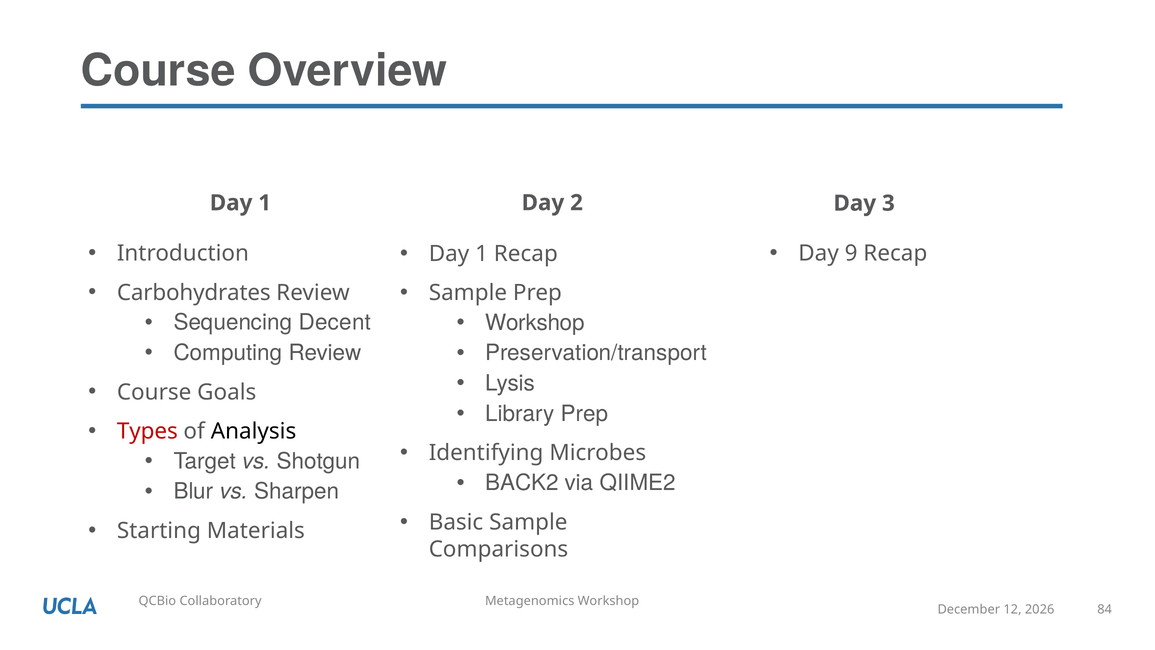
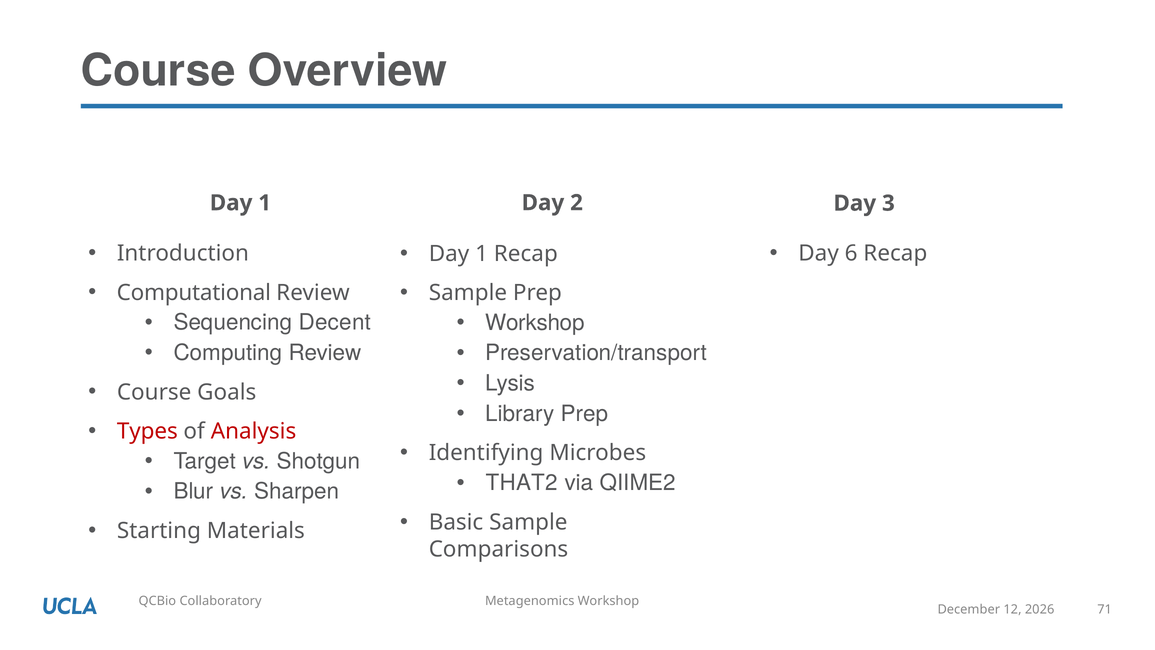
9: 9 -> 6 (851, 253)
Carbohydrates: Carbohydrates -> Computational (194, 292)
Analysis colour: black -> red (254, 431)
BACK2: BACK2 -> THAT2 (522, 483)
84: 84 -> 71 (1105, 609)
